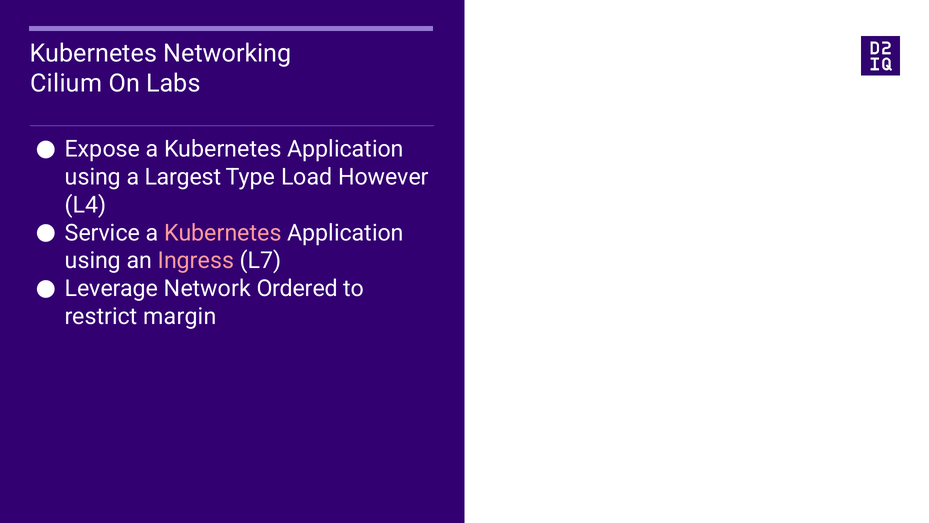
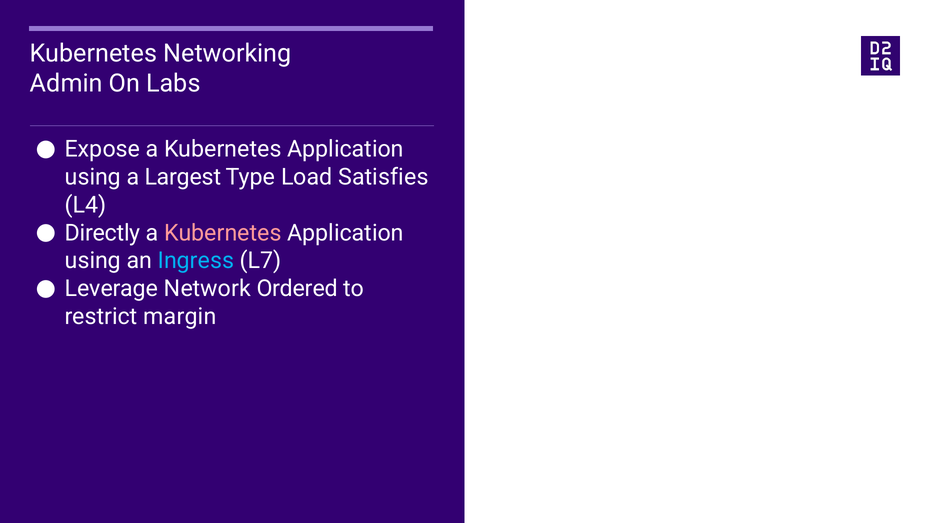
Cilium: Cilium -> Admin (66, 84)
However: However -> Satisfies (383, 177)
Service: Service -> Directly (103, 233)
Ingress colour: pink -> light blue (196, 261)
